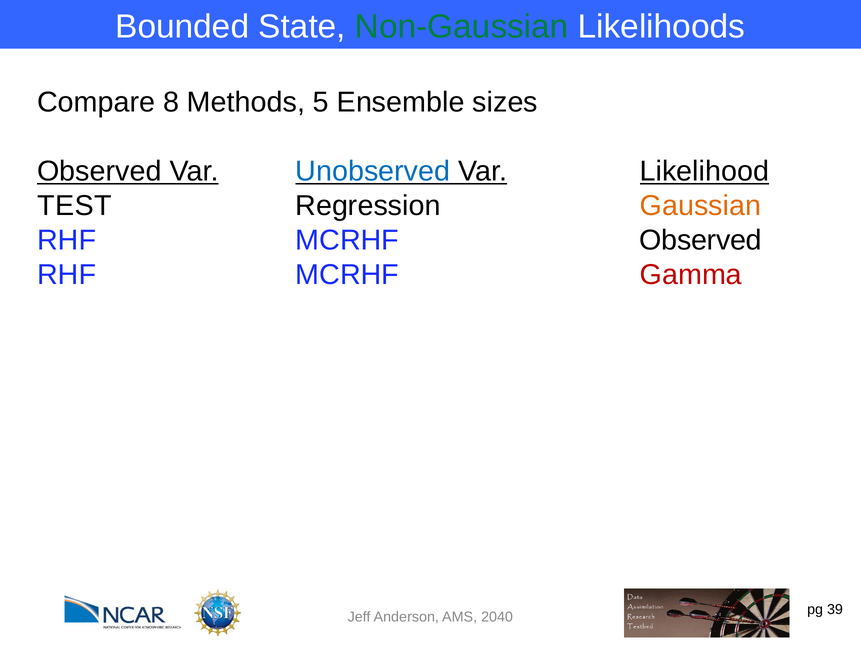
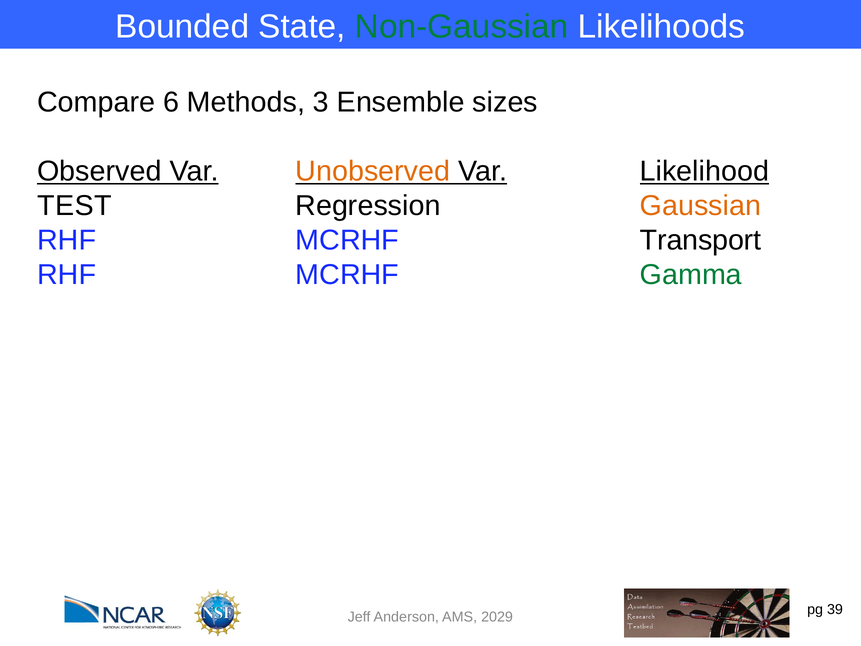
8: 8 -> 6 (171, 102)
5: 5 -> 3 (321, 102)
Unobserved colour: blue -> orange (373, 171)
MCRHF Observed: Observed -> Transport (701, 240)
Gamma colour: red -> green (691, 275)
2040: 2040 -> 2029 (497, 617)
